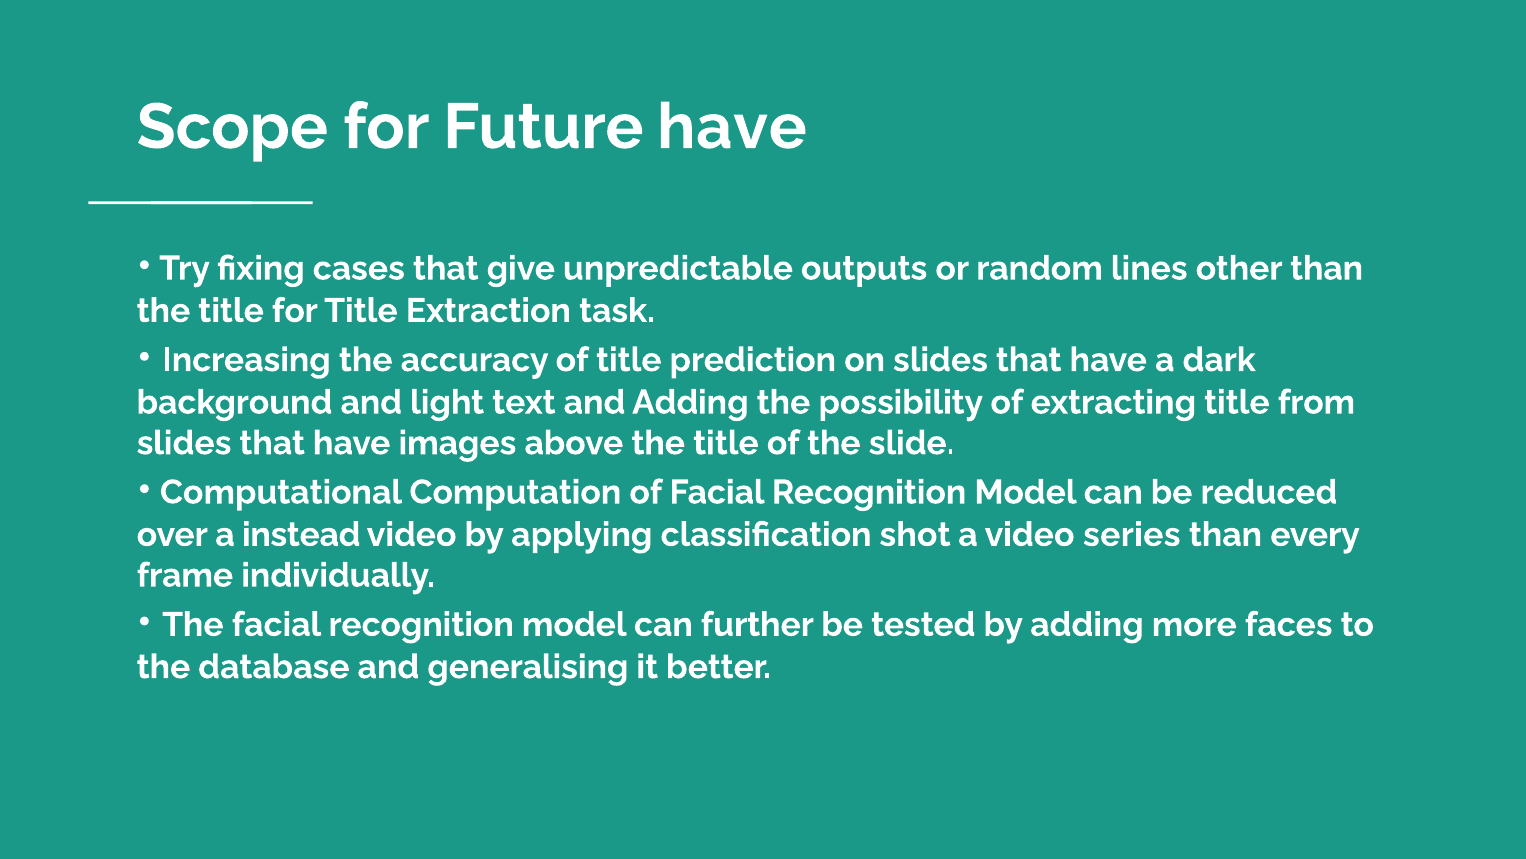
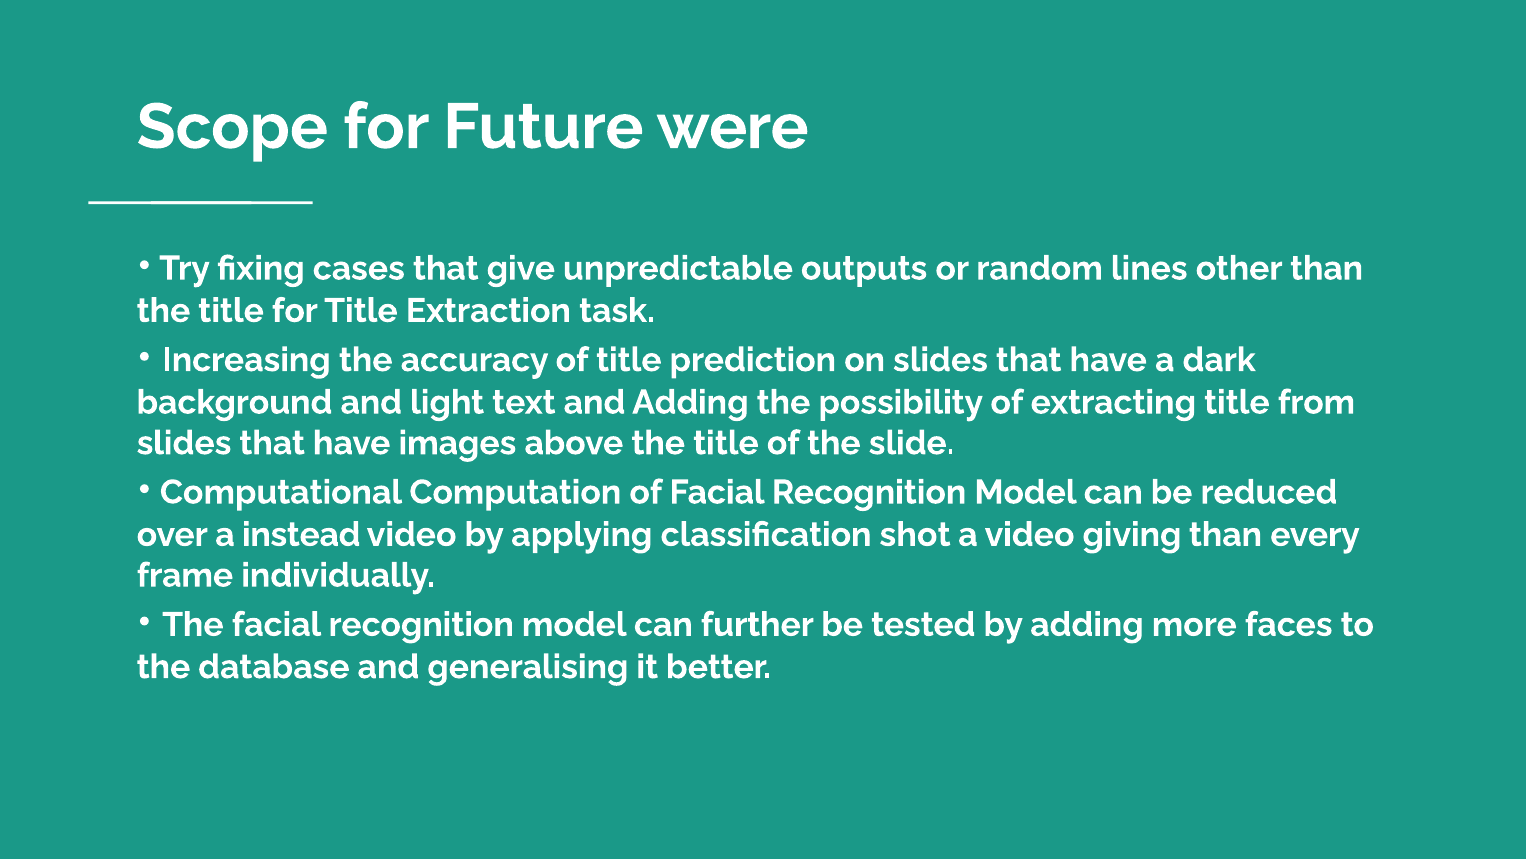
Future have: have -> were (733, 127)
series: series -> giving (1132, 534)
